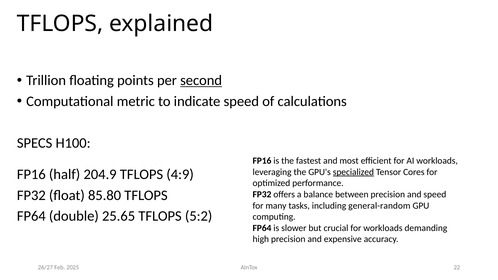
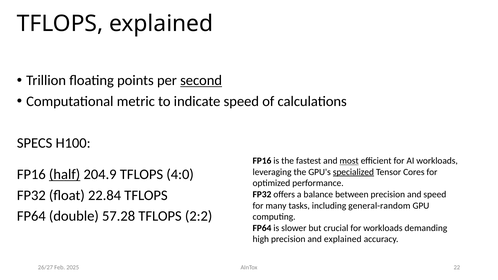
most underline: none -> present (349, 161)
half underline: none -> present (65, 175)
4:9: 4:9 -> 4:0 (180, 175)
85.80: 85.80 -> 22.84 (105, 195)
25.65: 25.65 -> 57.28 (119, 216)
5:2: 5:2 -> 2:2 (199, 216)
and expensive: expensive -> explained (343, 239)
